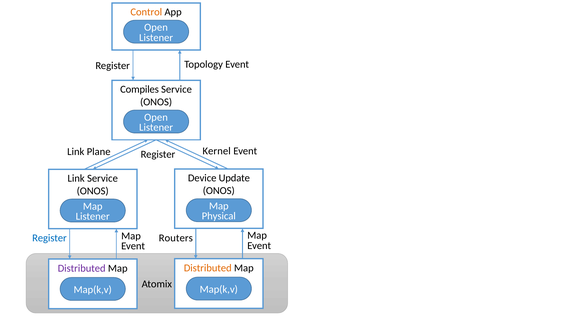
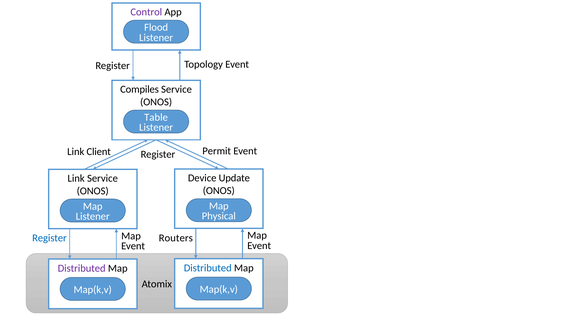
Control colour: orange -> purple (146, 12)
Open: Open -> Flood (156, 27)
Open: Open -> Table (156, 117)
Plane: Plane -> Client (99, 151)
Kernel: Kernel -> Permit (217, 151)
Distributed colour: orange -> blue (208, 268)
